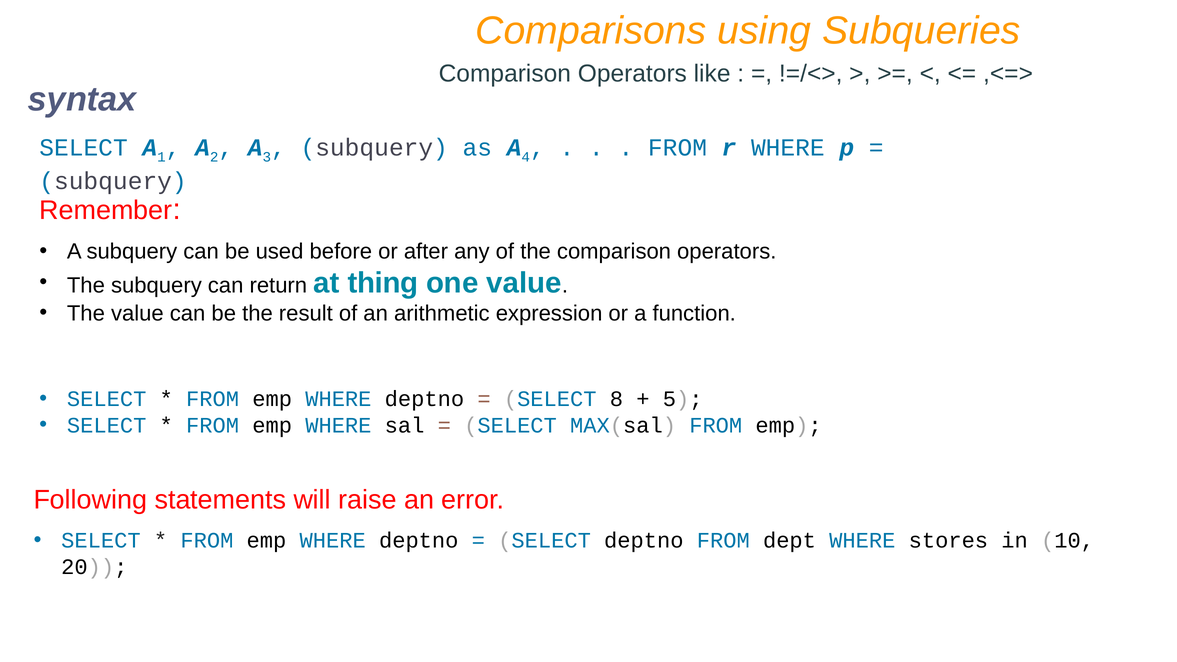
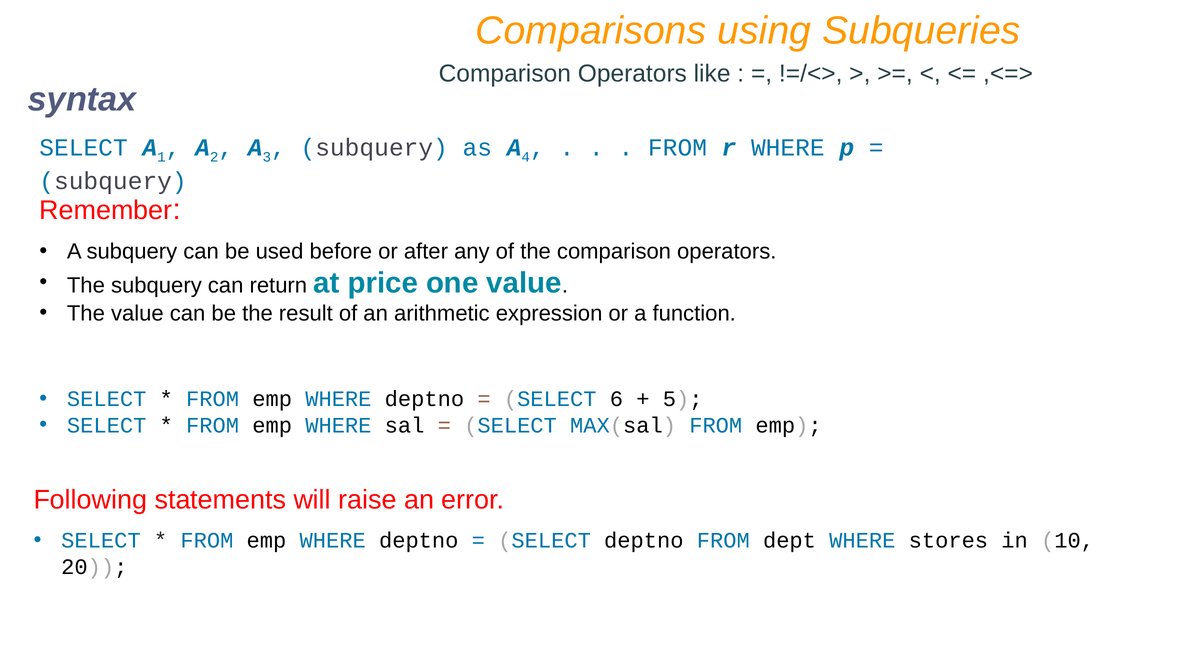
thing: thing -> price (383, 283)
8: 8 -> 6 (616, 399)
